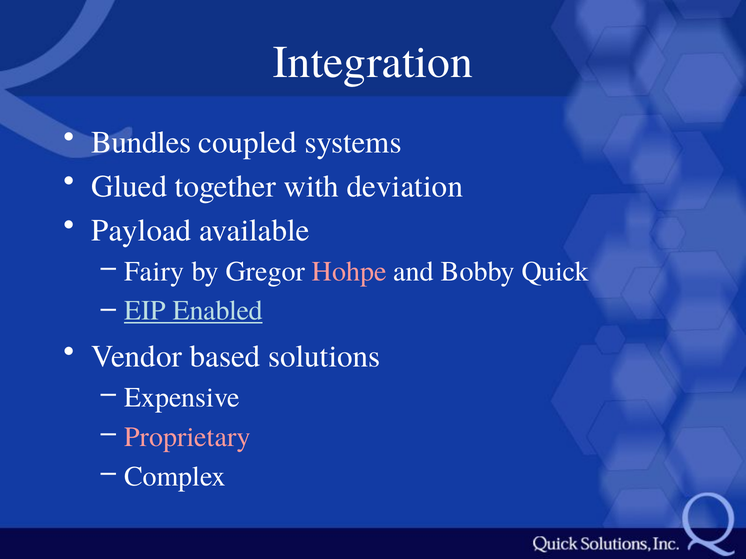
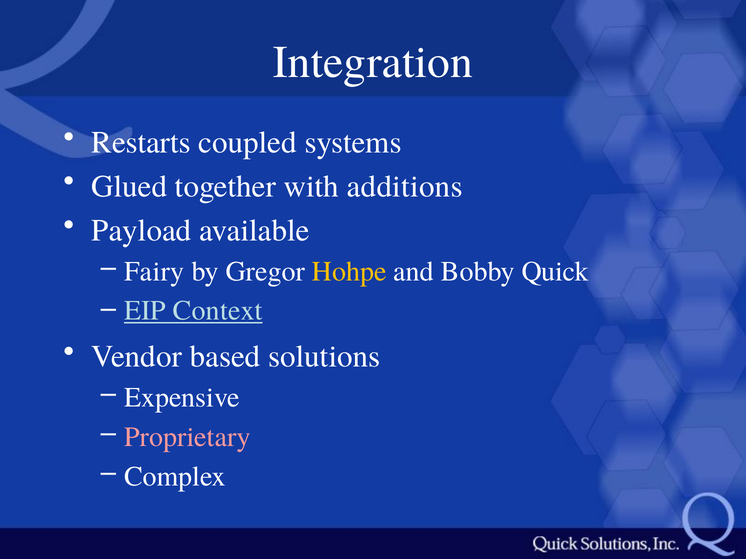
Bundles: Bundles -> Restarts (141, 143)
deviation: deviation -> additions (405, 187)
Hohpe colour: pink -> yellow (349, 272)
Enabled: Enabled -> Context (218, 311)
